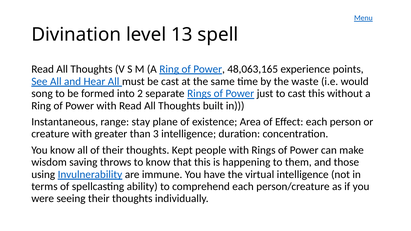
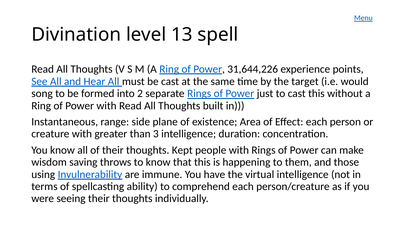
48,063,165: 48,063,165 -> 31,644,226 (253, 69)
waste: waste -> target (305, 81)
stay: stay -> side (141, 122)
